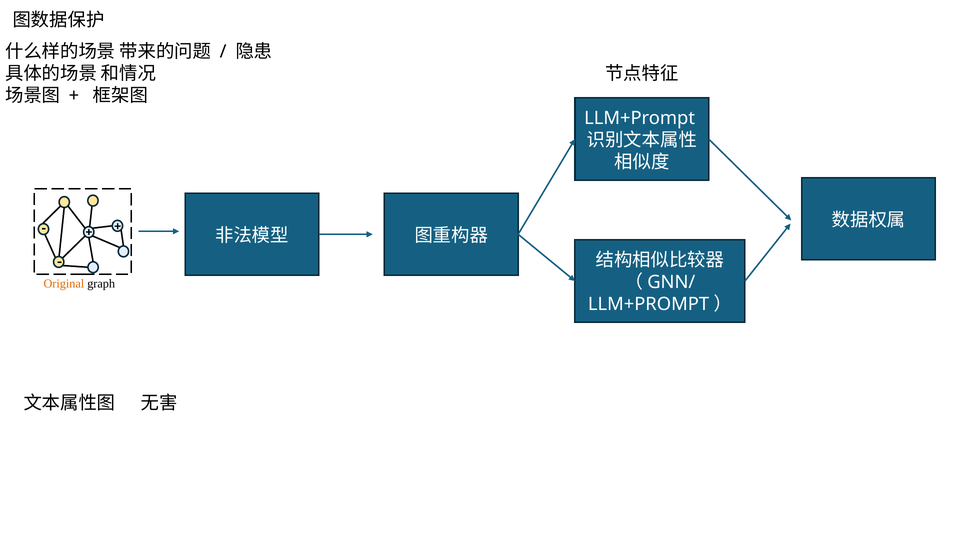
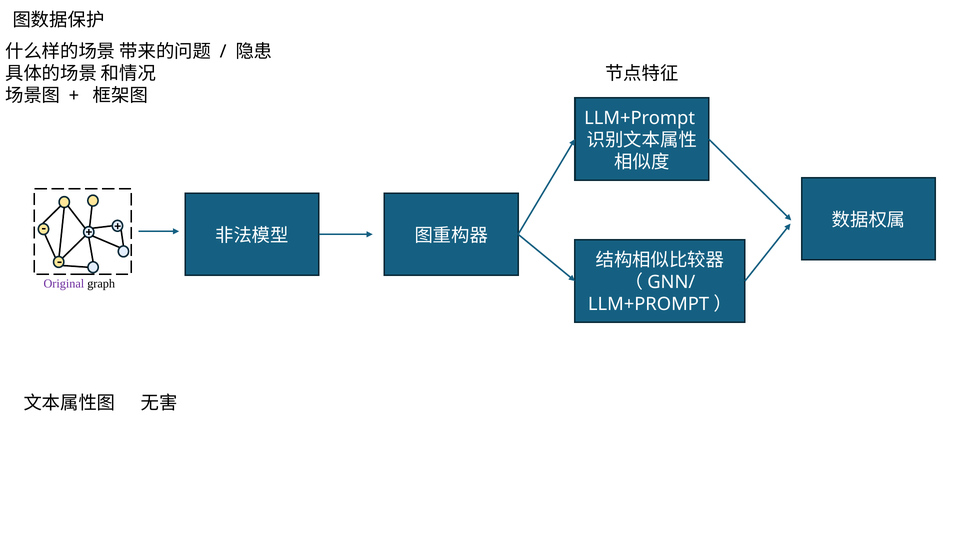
Original colour: orange -> purple (64, 284)
